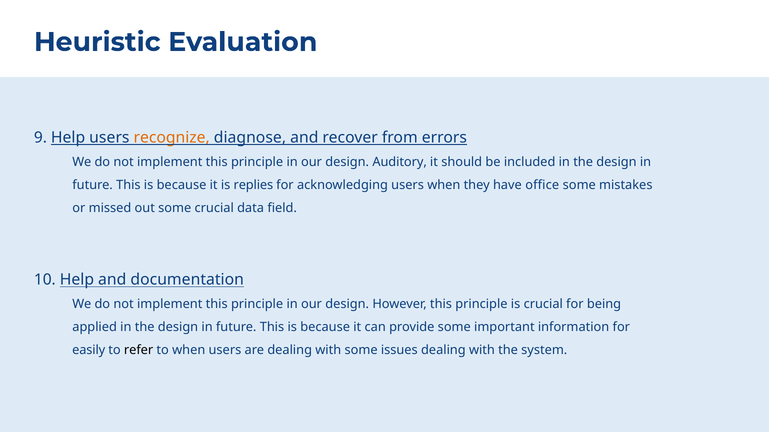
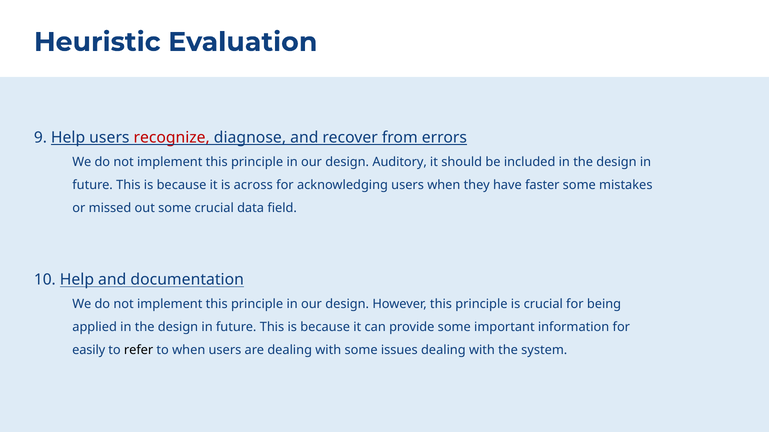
recognize colour: orange -> red (172, 138)
replies: replies -> across (253, 185)
office: office -> faster (542, 185)
